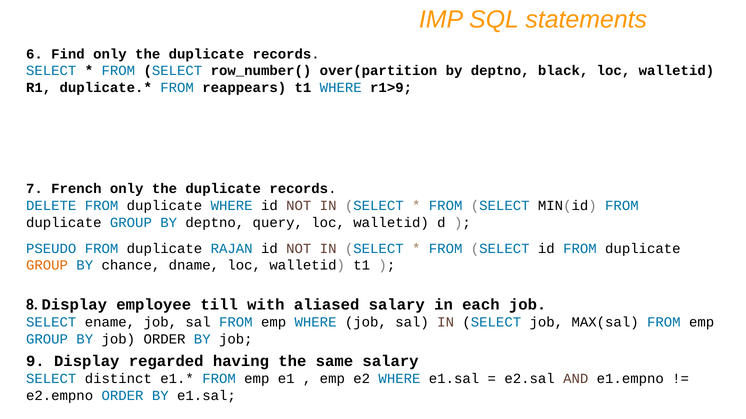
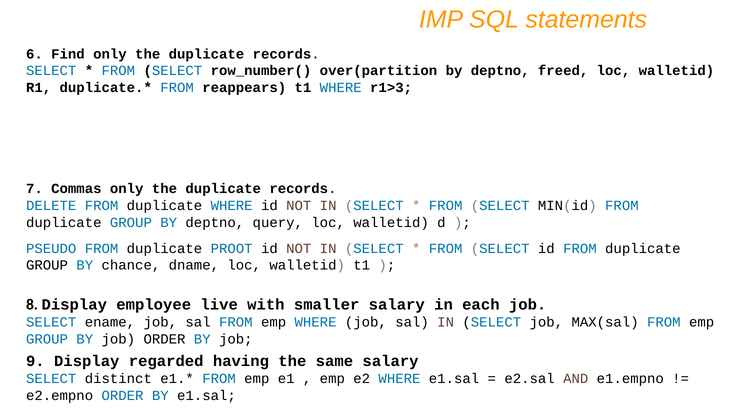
black: black -> freed (563, 71)
r1>9: r1>9 -> r1>3 (391, 88)
French: French -> Commas (76, 189)
RAJAN: RAJAN -> PROOT (232, 249)
GROUP colour: orange -> black (47, 266)
till: till -> live (219, 305)
aliased: aliased -> smaller (327, 305)
